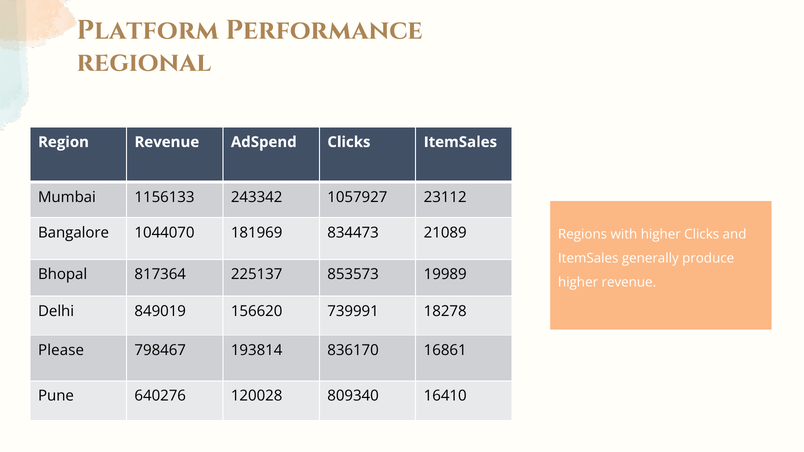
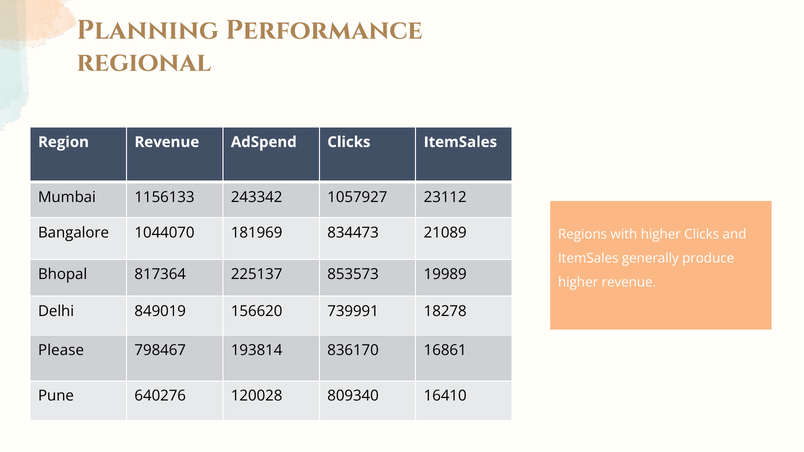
Platform: Platform -> Planning (148, 30)
